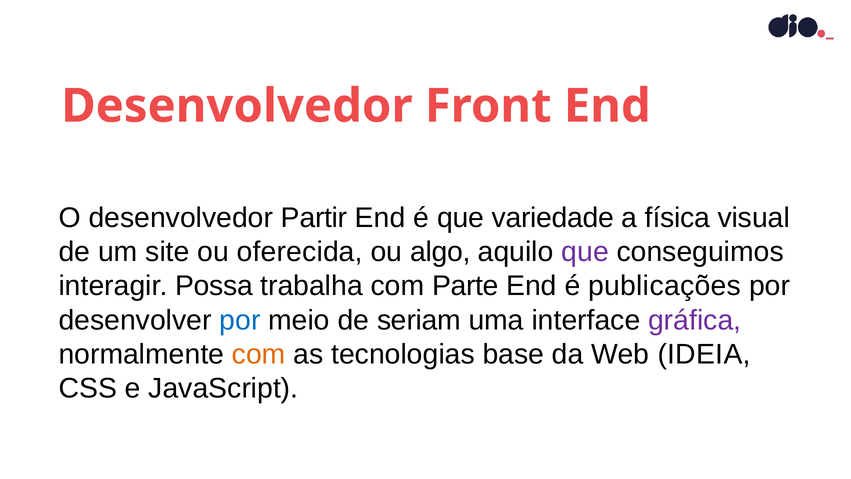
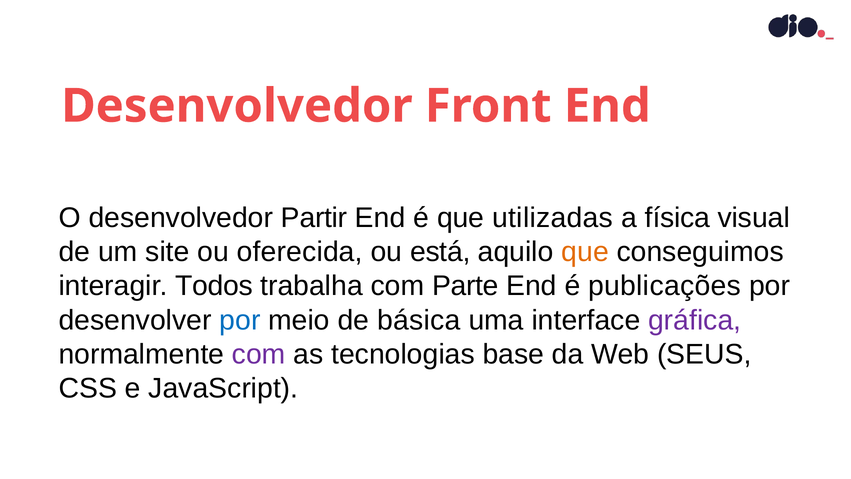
variedade: variedade -> utilizadas (553, 218)
algo: algo -> está (440, 252)
que colour: purple -> orange (585, 252)
Possa: Possa -> Todos (214, 286)
seriam: seriam -> básica (419, 320)
com colour: orange -> purple (259, 354)
IDEIA: IDEIA -> SEUS (704, 354)
